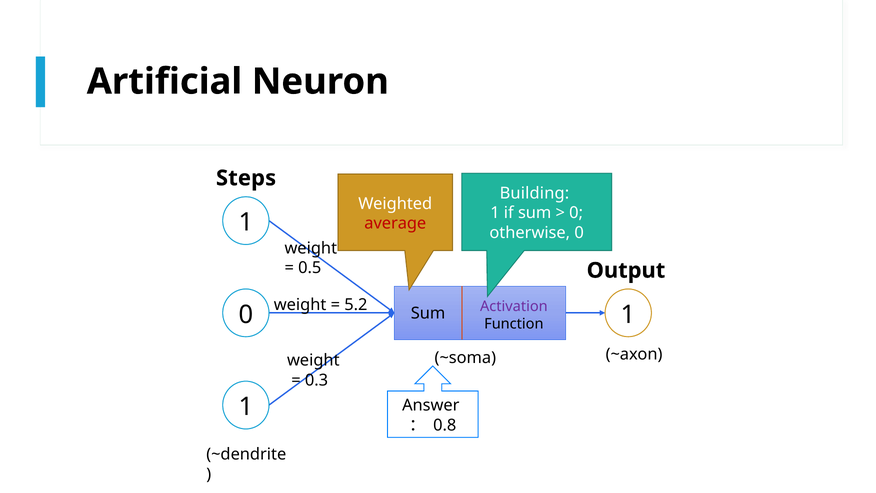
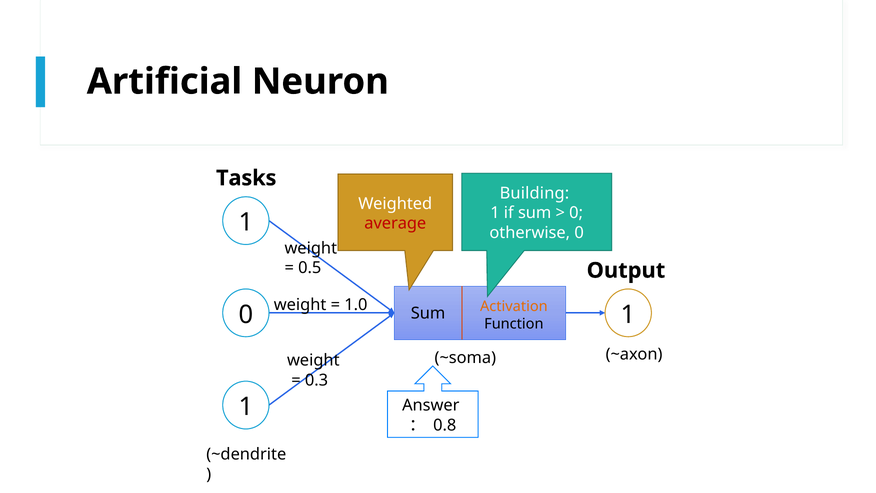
Steps: Steps -> Tasks (246, 178)
5.2: 5.2 -> 1.0 (356, 305)
Activation colour: purple -> orange (514, 306)
